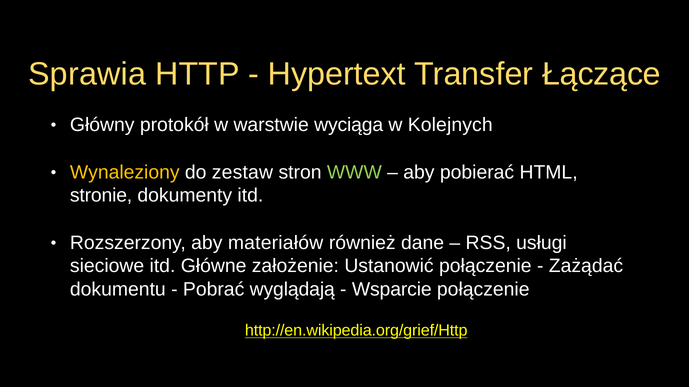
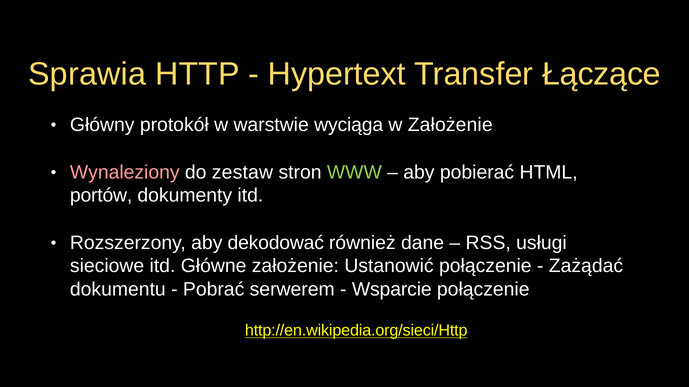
w Kolejnych: Kolejnych -> Założenie (450, 125)
Wynaleziony colour: yellow -> pink (125, 172)
stronie: stronie -> portów (101, 196)
materiałów: materiałów -> dekodować (276, 243)
wyglądają: wyglądają -> serwerem (292, 290)
http://en.wikipedia.org/grief/Http: http://en.wikipedia.org/grief/Http -> http://en.wikipedia.org/sieci/Http (356, 331)
